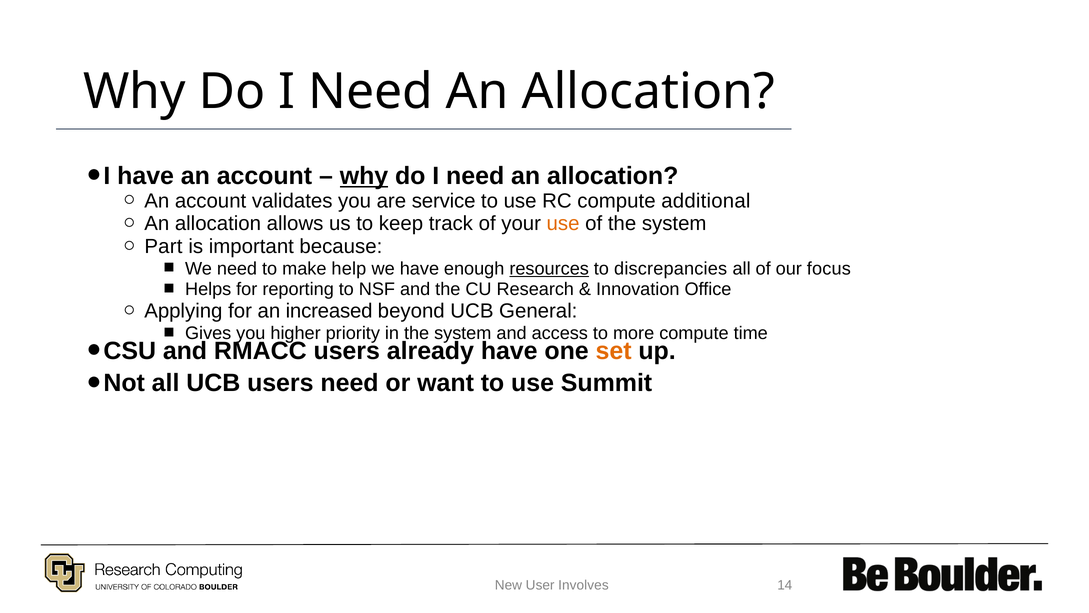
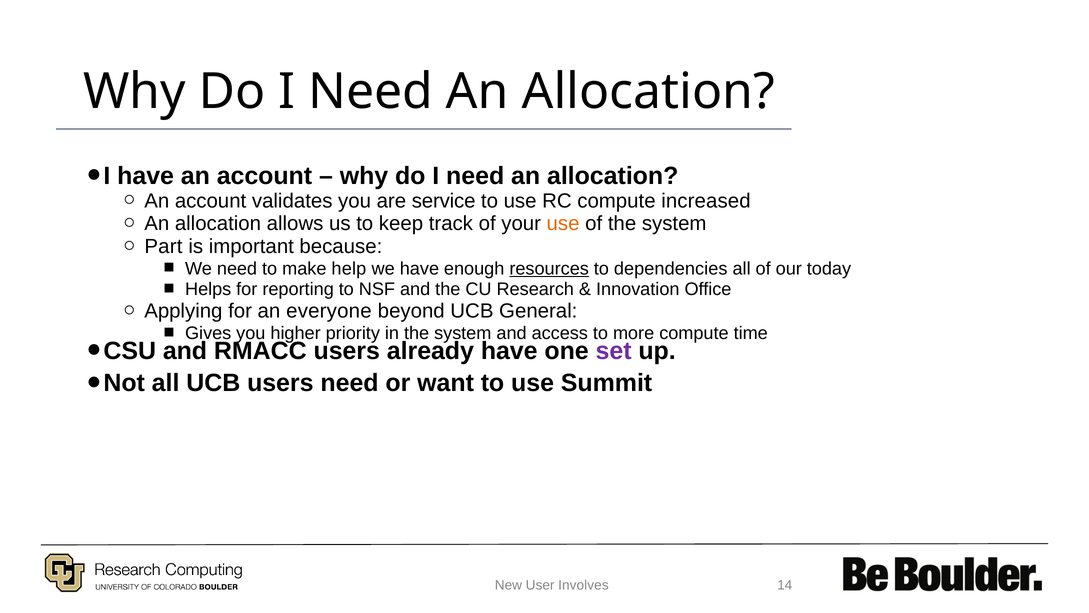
why underline: present -> none (364, 176)
additional: additional -> increased (706, 201)
discrepancies: discrepancies -> dependencies (671, 268)
focus: focus -> today (829, 268)
increased: increased -> everyone (329, 311)
set colour: orange -> purple (614, 351)
